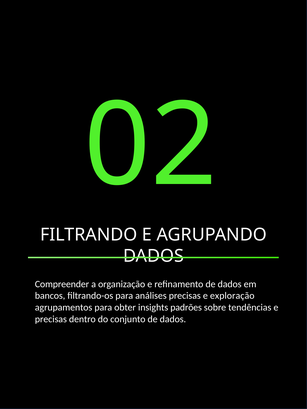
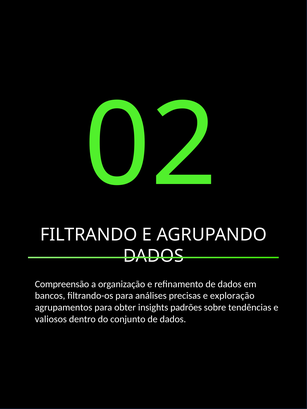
Compreender: Compreender -> Compreensão (62, 284)
precisas: precisas -> valiosos (51, 319)
